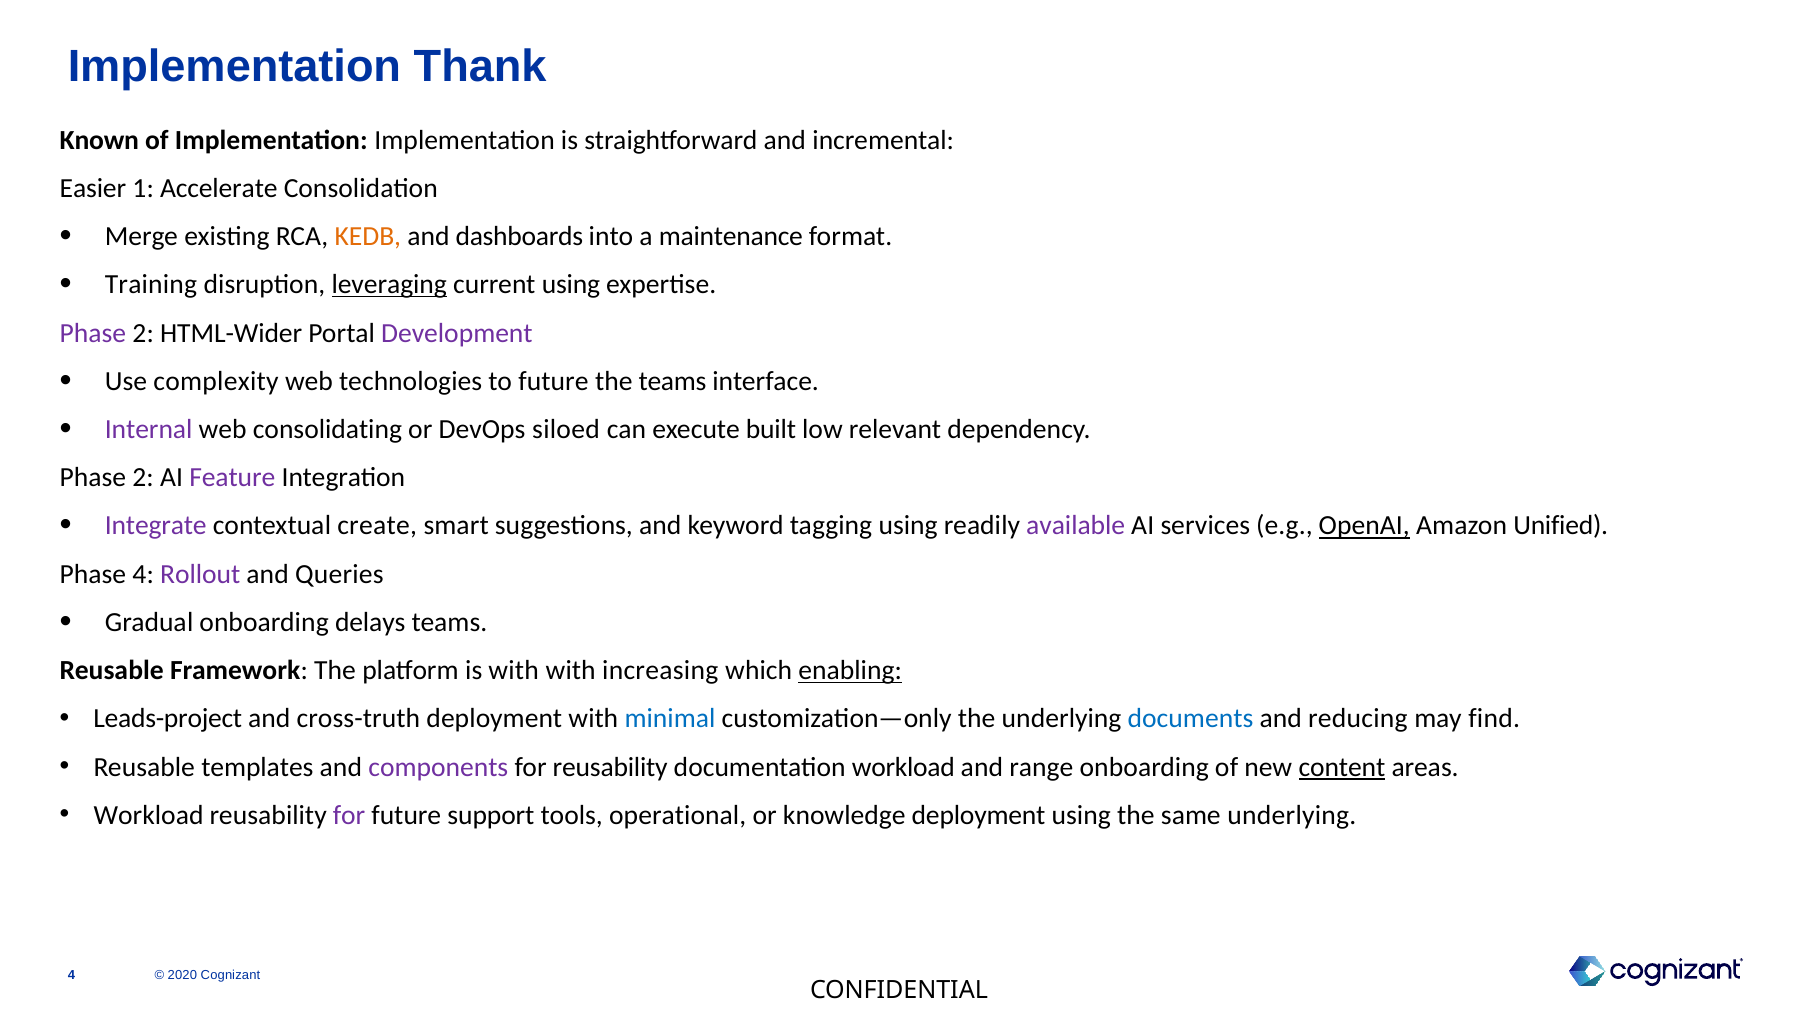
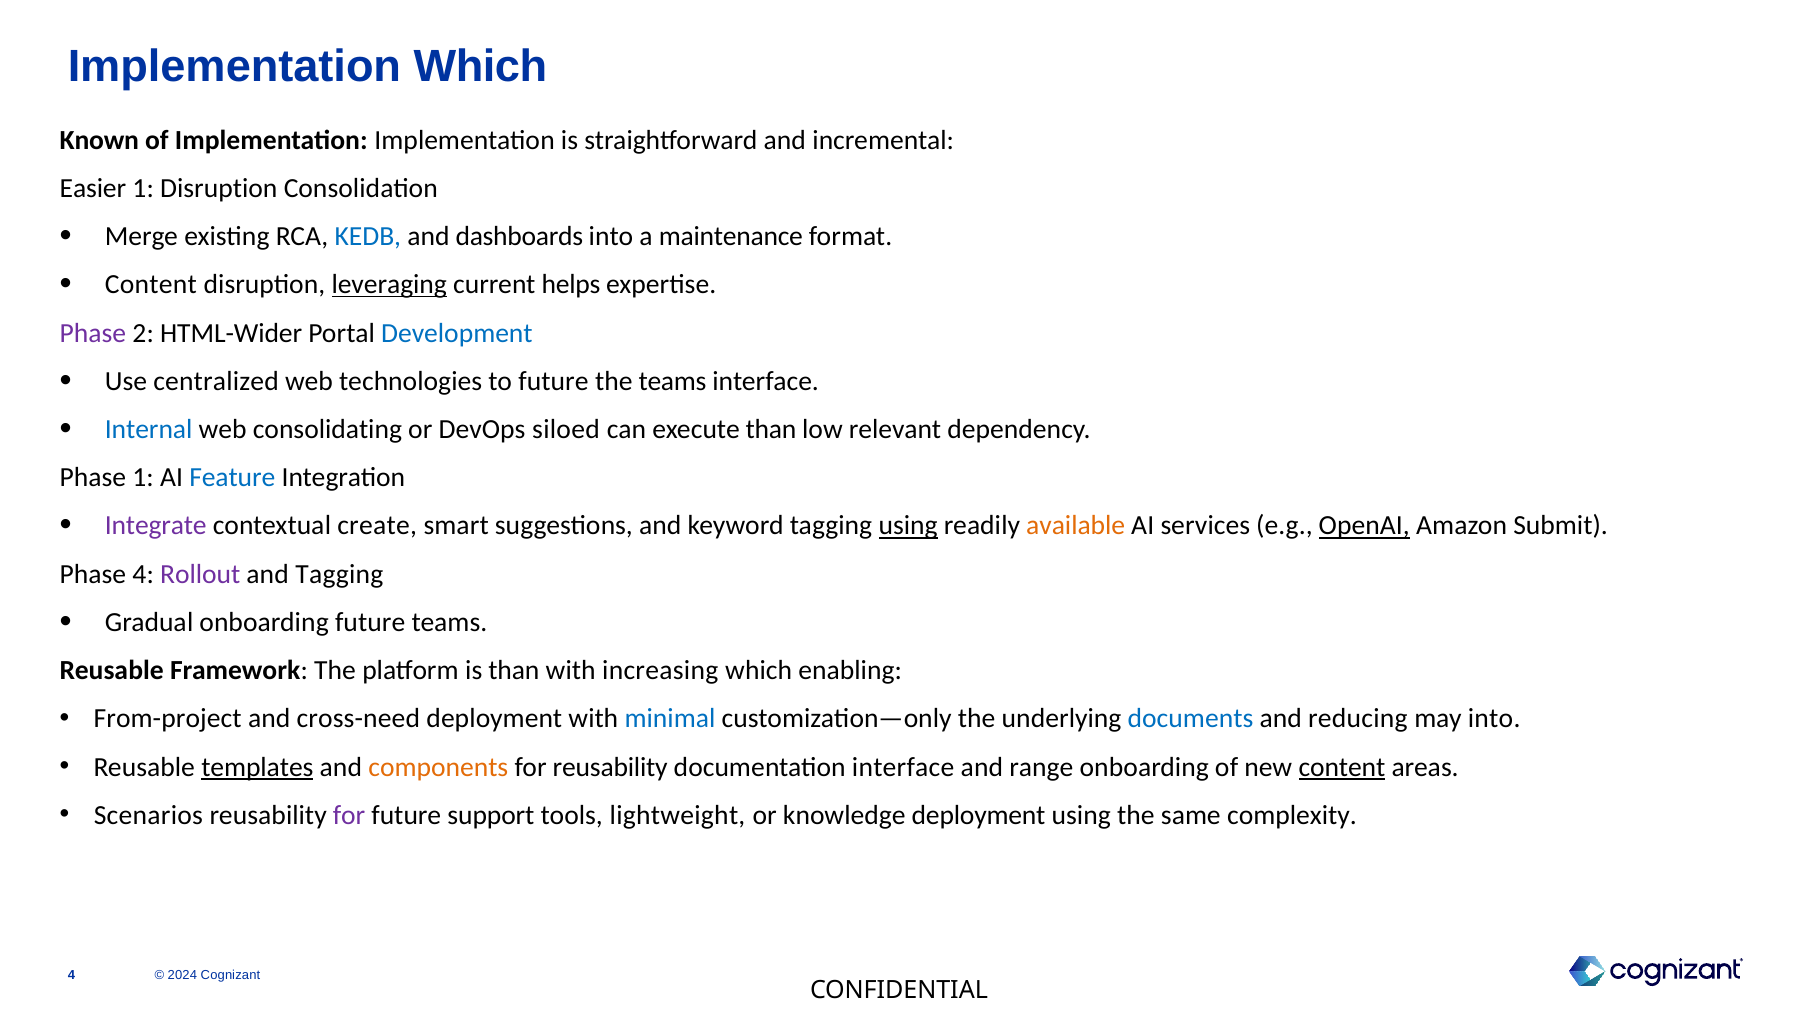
Implementation Thank: Thank -> Which (480, 67)
1 Accelerate: Accelerate -> Disruption (219, 188)
KEDB colour: orange -> blue (368, 237)
Training: Training -> Content (151, 285)
current using: using -> helps (571, 285)
Development colour: purple -> blue (457, 333)
complexity: complexity -> centralized (216, 381)
Internal colour: purple -> blue (149, 430)
execute built: built -> than (771, 430)
2: 2 -> 1 (143, 478)
Feature colour: purple -> blue (232, 478)
using underline: none -> present (908, 526)
available colour: purple -> orange (1076, 526)
Unified: Unified -> Submit (1561, 526)
and Queries: Queries -> Tagging (339, 574)
onboarding delays: delays -> future (370, 623)
is with: with -> than (514, 671)
enabling underline: present -> none (850, 671)
Leads-project: Leads-project -> From-project (168, 719)
cross-truth: cross-truth -> cross-need (358, 719)
may find: find -> into (1494, 719)
templates underline: none -> present (257, 767)
components colour: purple -> orange (438, 767)
documentation workload: workload -> interface (903, 767)
Workload: Workload -> Scenarios (148, 815)
operational: operational -> lightweight (678, 815)
same underlying: underlying -> complexity (1292, 815)
2020: 2020 -> 2024 (182, 975)
